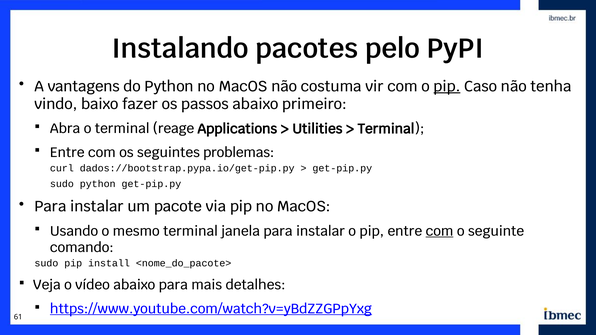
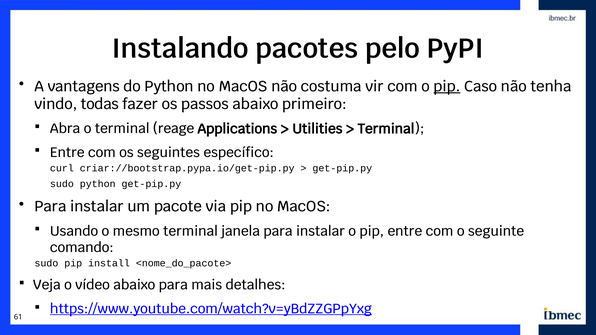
baixo: baixo -> todas (100, 104)
problemas: problemas -> específico (239, 153)
dados://bootstrap.pypa.io/get-pip.py: dados://bootstrap.pypa.io/get-pip.py -> criar://bootstrap.pypa.io/get-pip.py (187, 168)
com underline: present -> none (440, 231)
